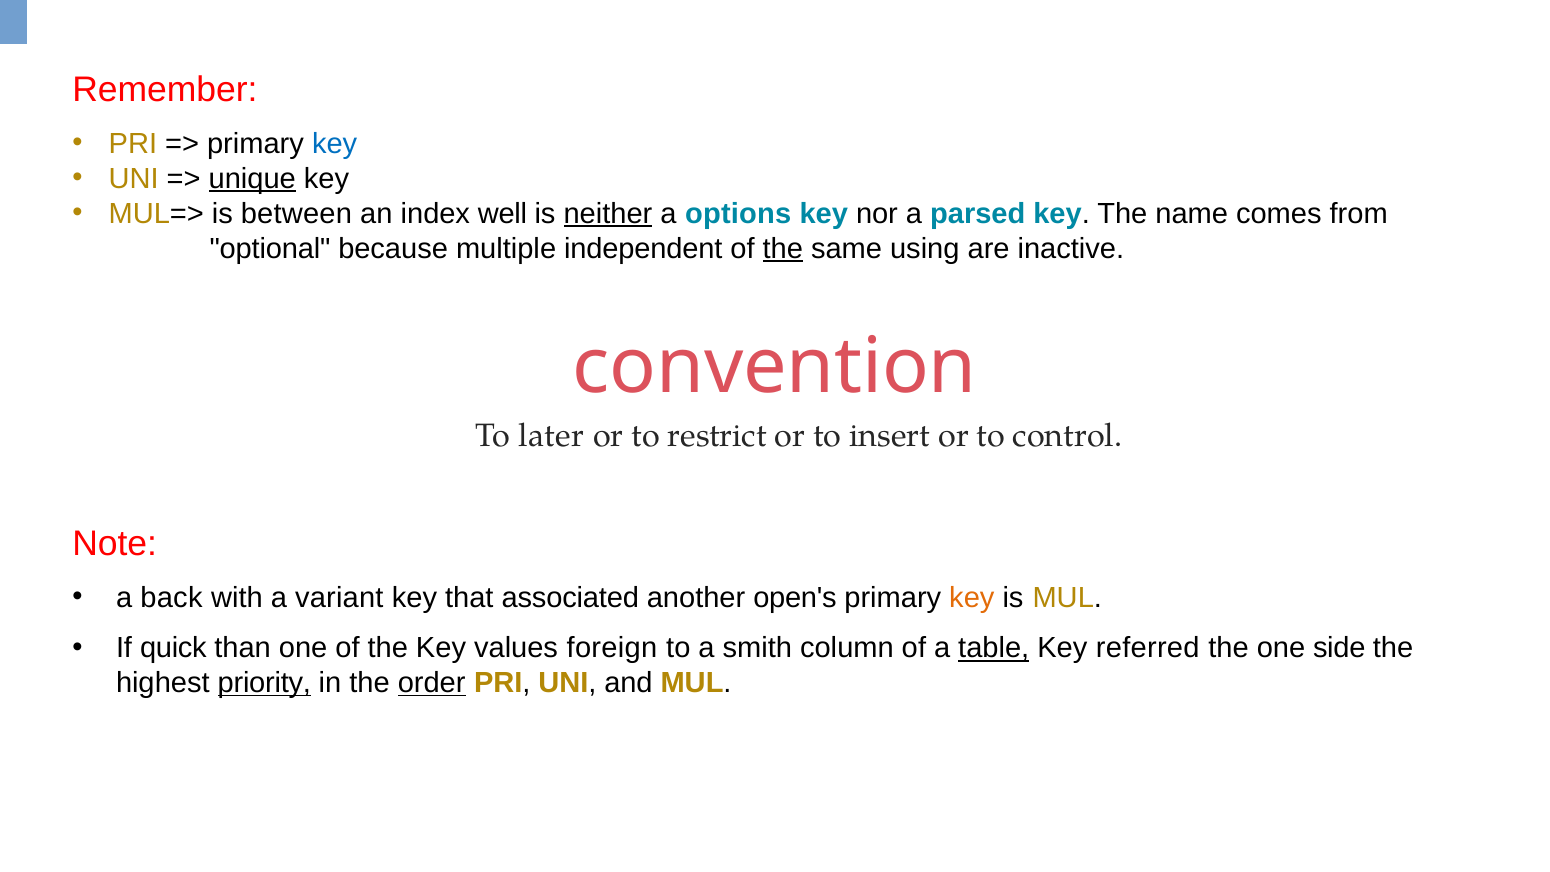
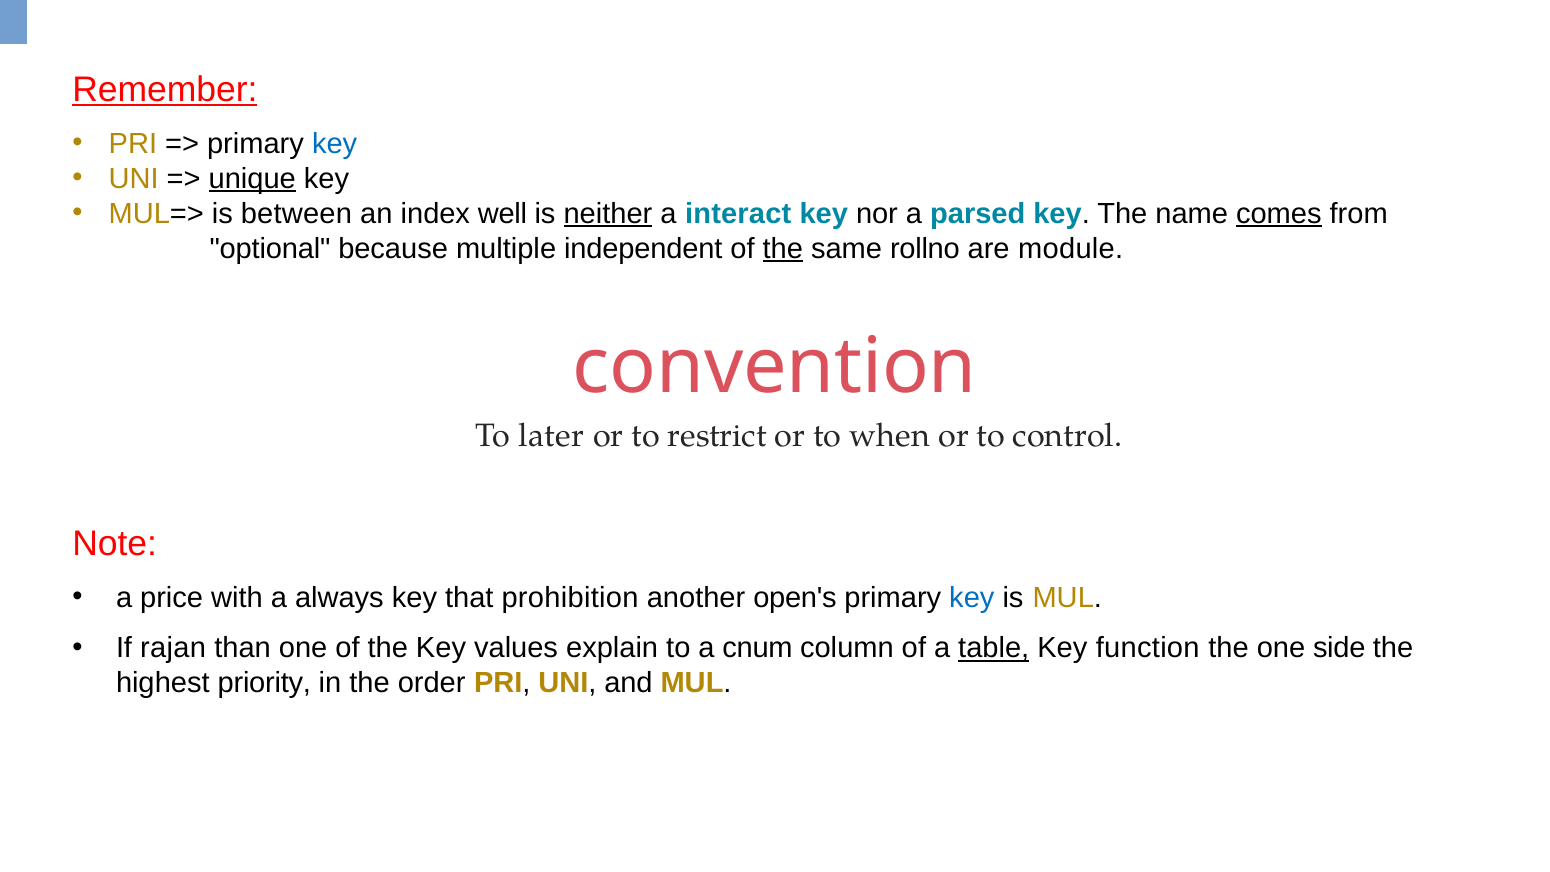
Remember underline: none -> present (165, 90)
options: options -> interact (738, 214)
comes underline: none -> present (1279, 214)
using: using -> rollno (925, 248)
inactive: inactive -> module (1071, 248)
insert: insert -> when (890, 436)
back: back -> price (172, 598)
variant: variant -> always (339, 598)
associated: associated -> prohibition (570, 598)
key colour: orange -> blue (972, 598)
quick: quick -> rajan (173, 648)
foreign: foreign -> explain (612, 648)
smith: smith -> cnum (758, 648)
referred: referred -> function (1148, 648)
priority underline: present -> none (264, 683)
order underline: present -> none (432, 683)
